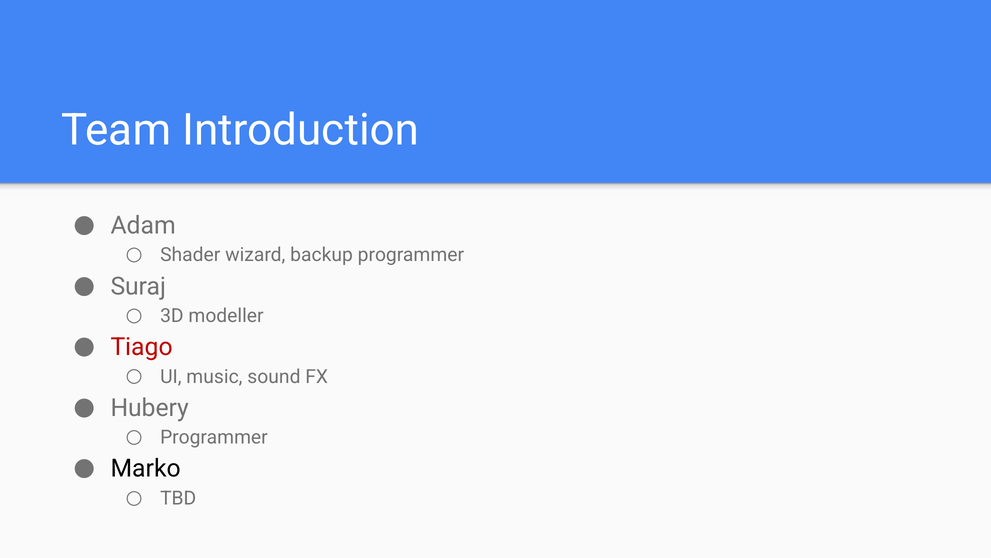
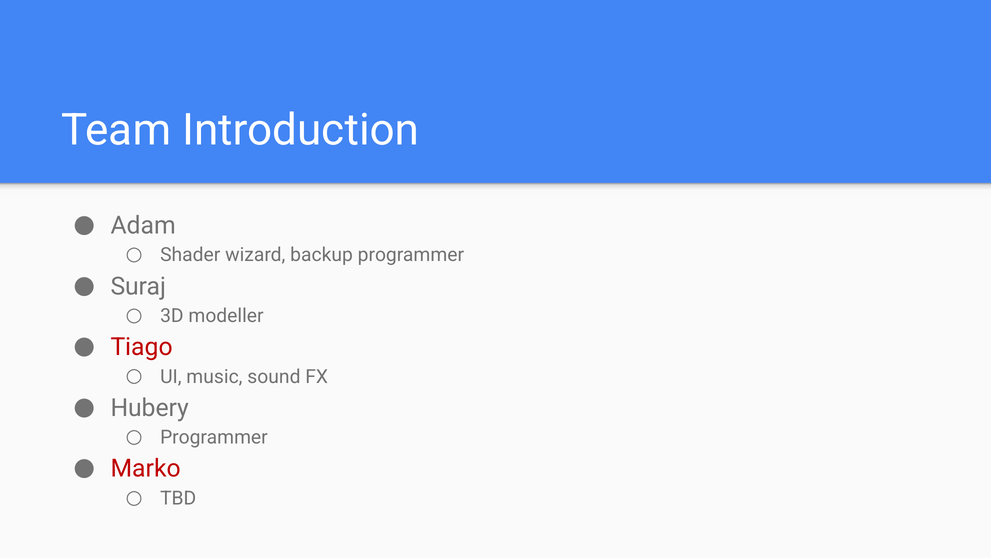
Marko colour: black -> red (146, 468)
